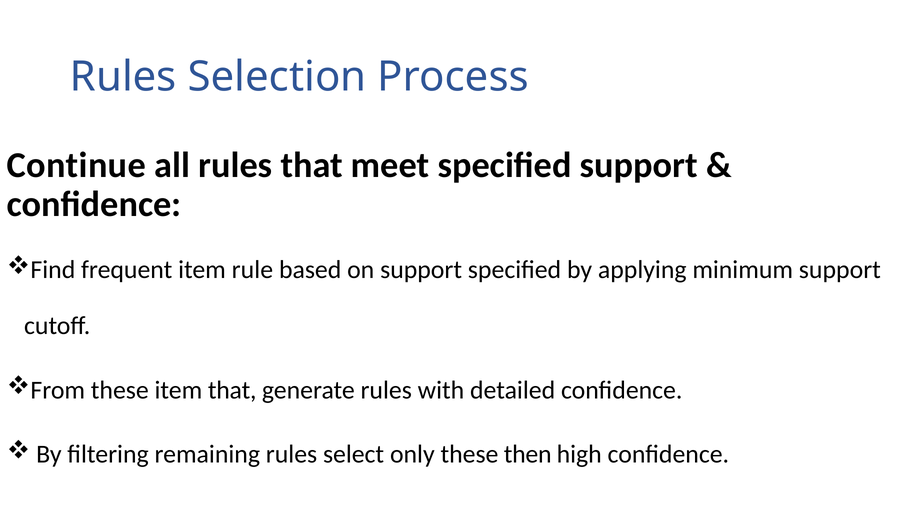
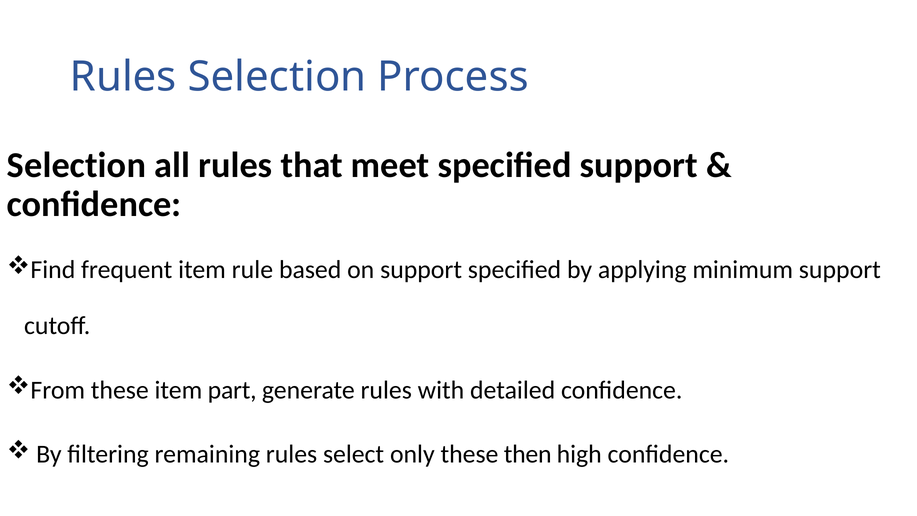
Continue: Continue -> Selection (76, 165)
item that: that -> part (232, 390)
